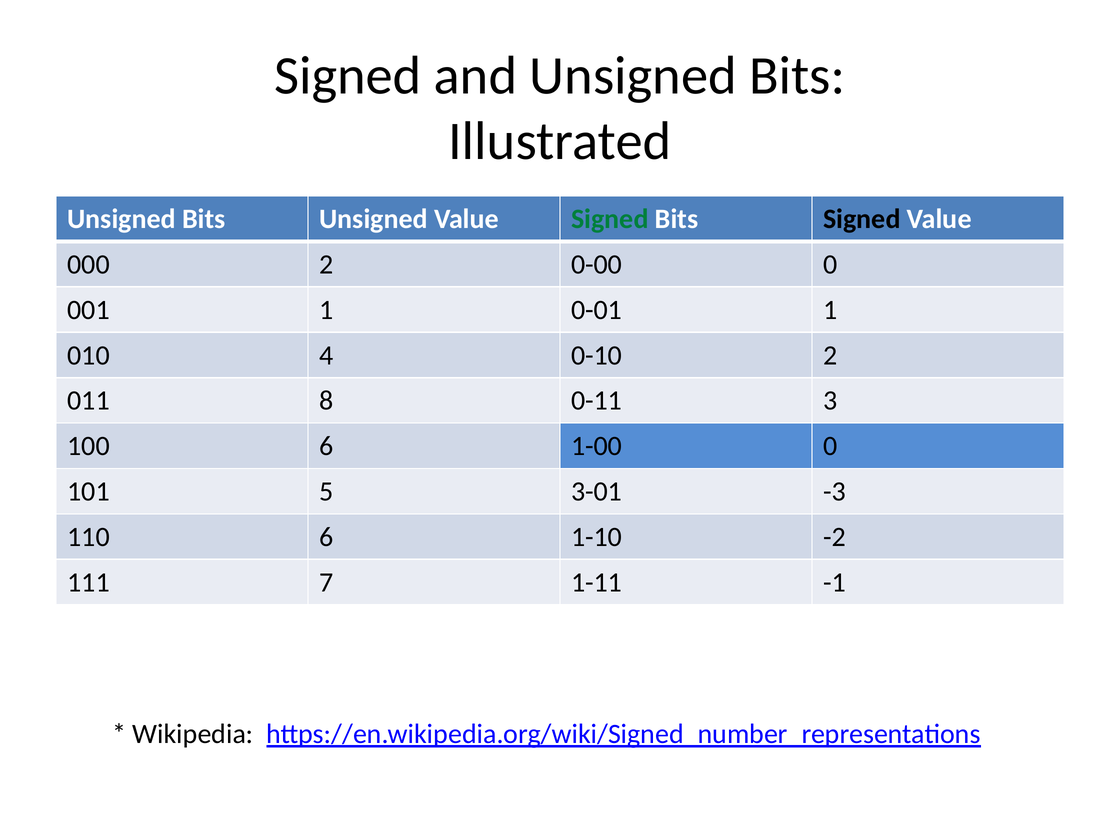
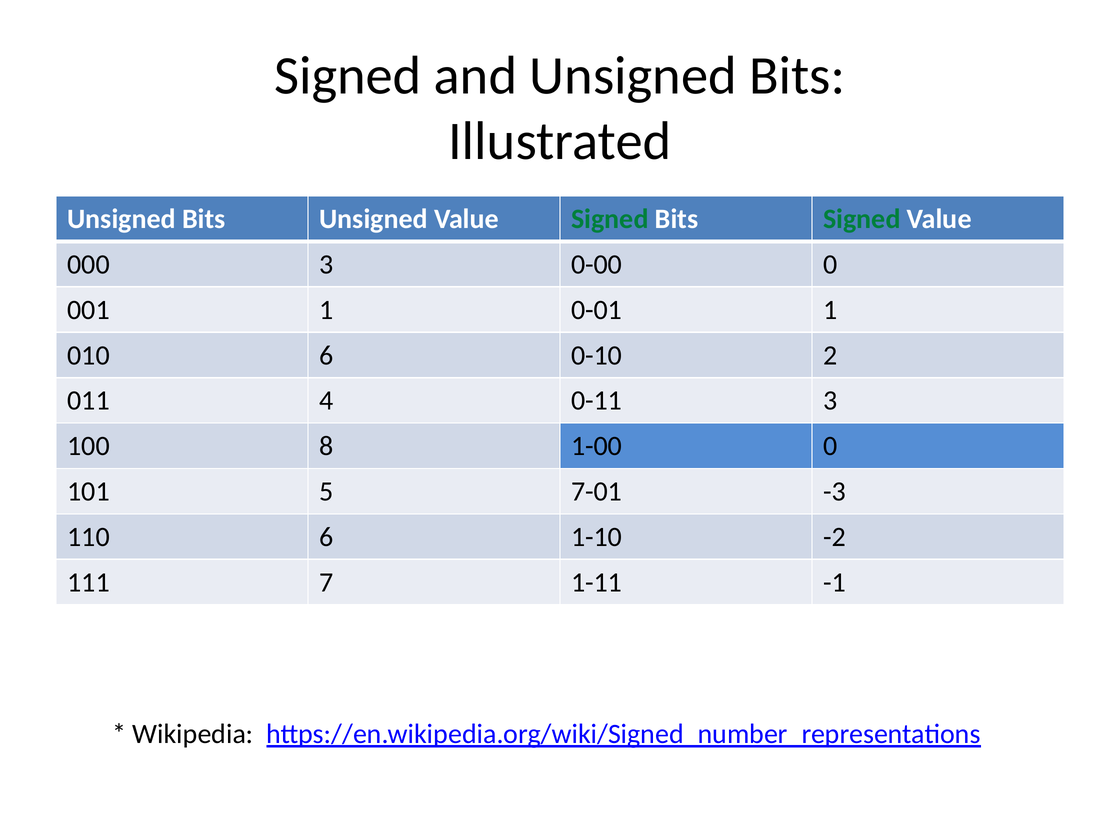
Signed colour: black -> green (862, 219)
000 2: 2 -> 3 (326, 264)
010 4: 4 -> 6 (326, 355)
8: 8 -> 4 (326, 401)
100 6: 6 -> 8 (326, 446)
3-01: 3-01 -> 7-01 (597, 492)
